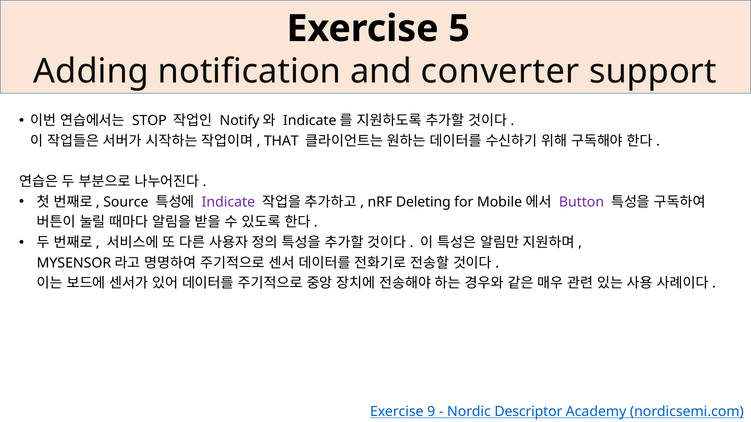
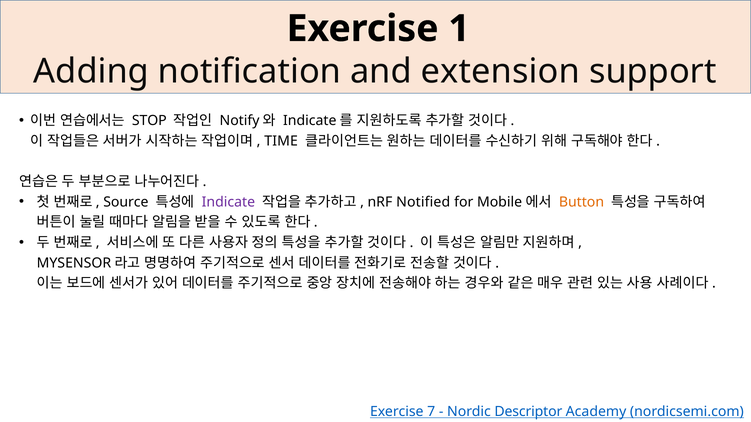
5: 5 -> 1 (459, 29)
converter: converter -> extension (500, 72)
THAT: THAT -> TIME (281, 141)
Deleting: Deleting -> Notified (423, 202)
Button colour: purple -> orange (581, 202)
9: 9 -> 7 (431, 412)
